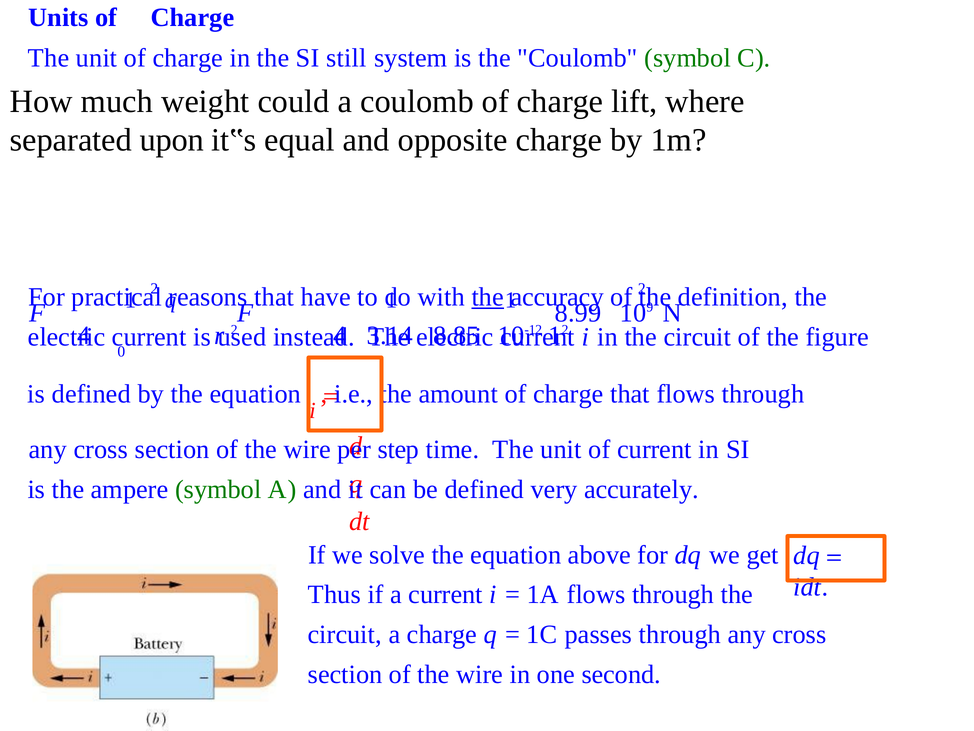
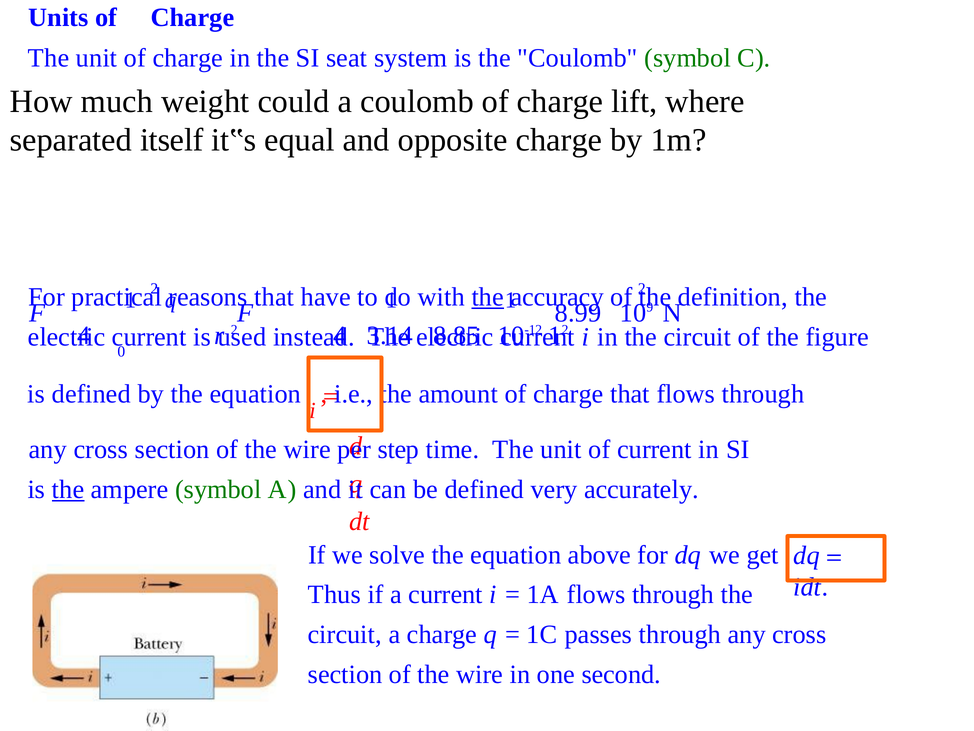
still: still -> seat (347, 58)
upon: upon -> itself (172, 140)
the underline: none -> present (68, 489)
